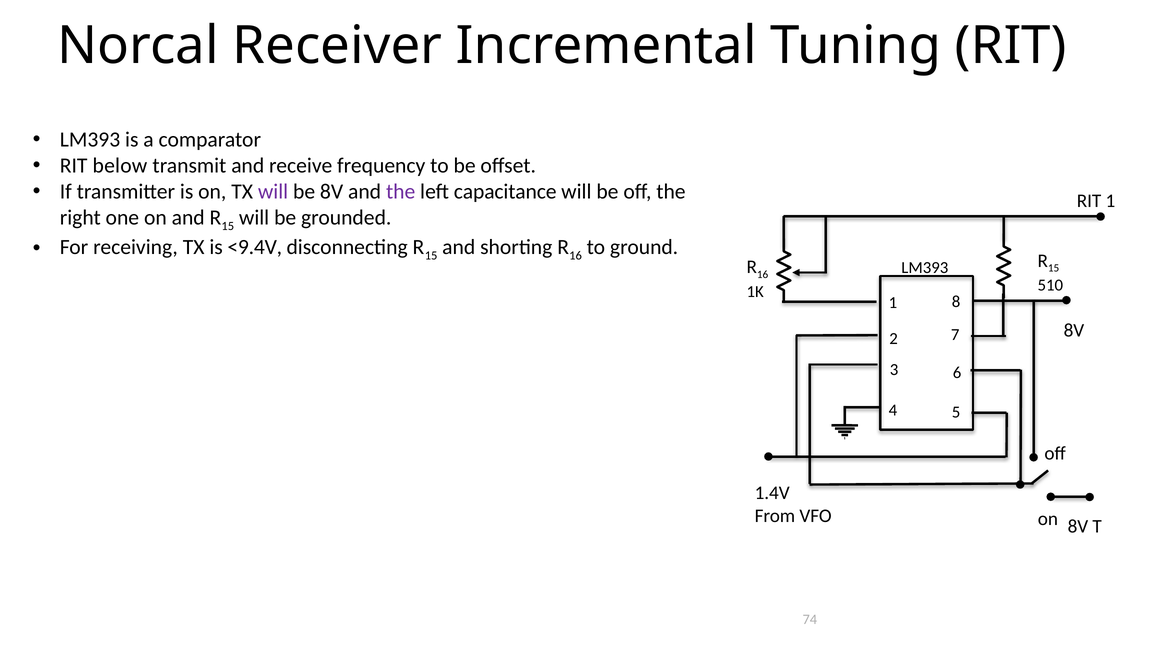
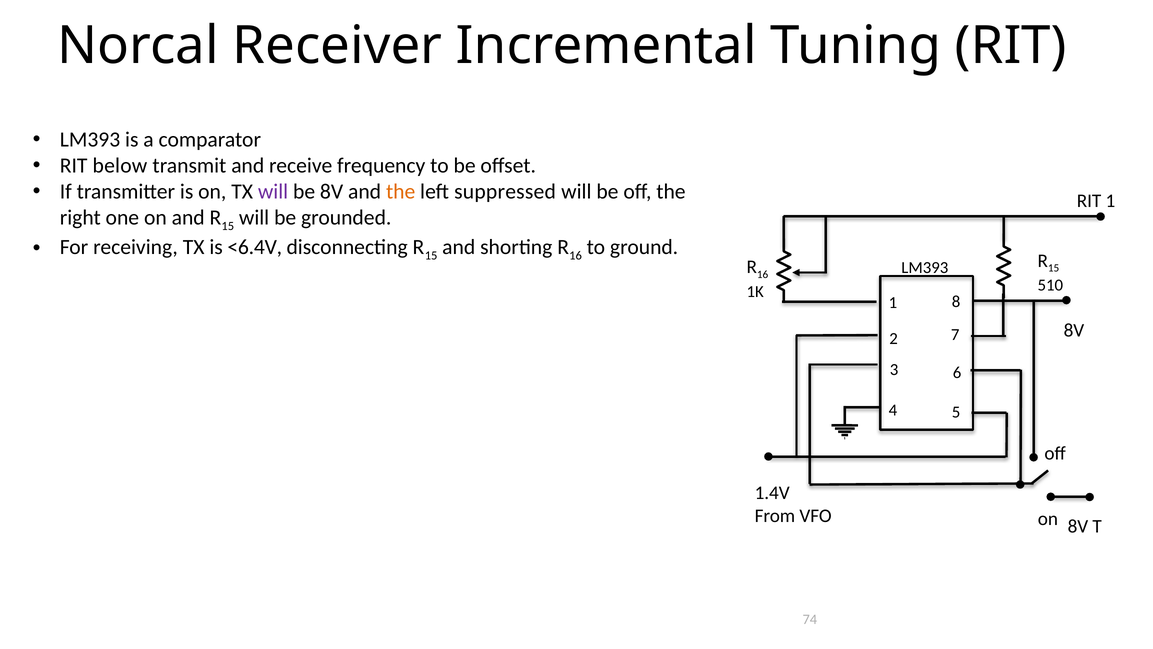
the colour: purple -> orange (401, 192)
capacitance: capacitance -> suppressed (505, 192)
<9.4V: <9.4V -> <6.4V (255, 247)
